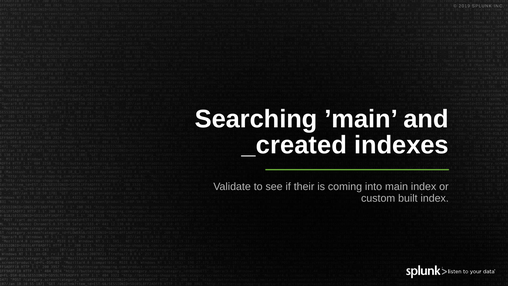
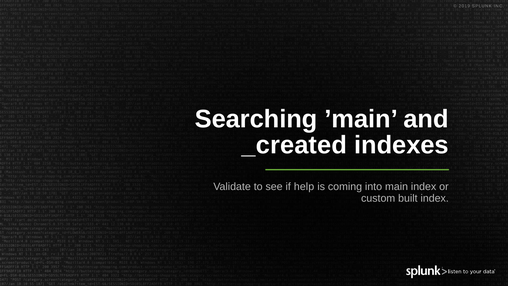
their: their -> help (304, 186)
